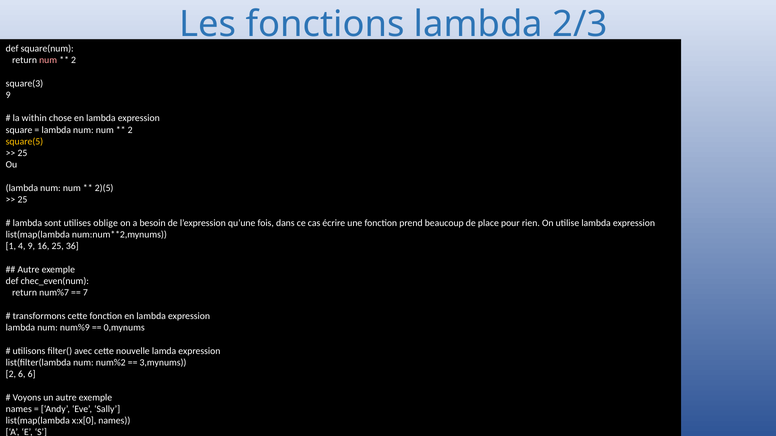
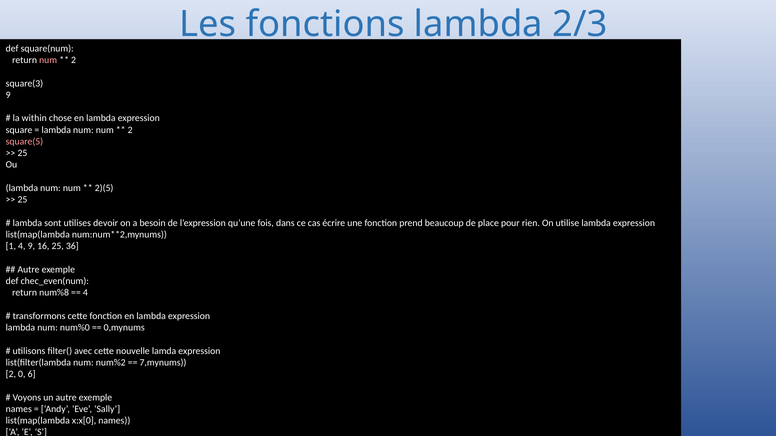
square(5 colour: yellow -> pink (24, 142)
oblige: oblige -> devoir (106, 223)
num%7: num%7 -> num%8 (54, 293)
7: 7 -> 4 (85, 293)
num%9: num%9 -> num%0 (75, 328)
3,mynums: 3,mynums -> 7,mynums (163, 363)
2 6: 6 -> 0 (22, 375)
